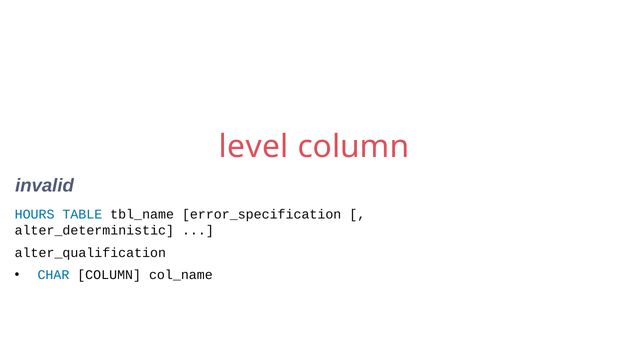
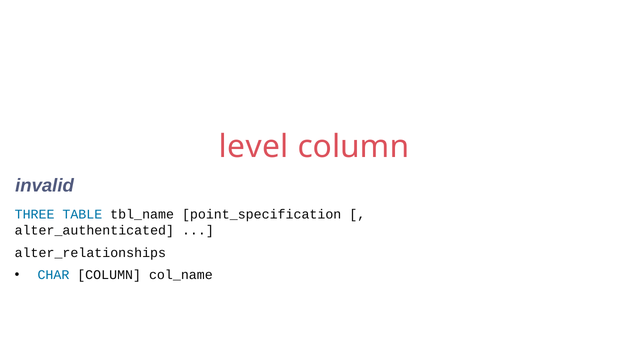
HOURS: HOURS -> THREE (35, 214)
error_specification: error_specification -> point_specification (262, 214)
alter_deterministic: alter_deterministic -> alter_authenticated (94, 230)
alter_qualification: alter_qualification -> alter_relationships (90, 253)
